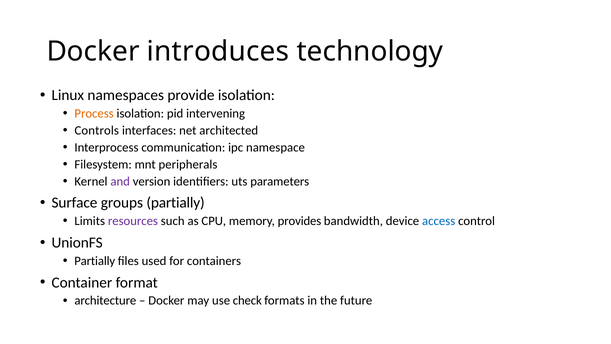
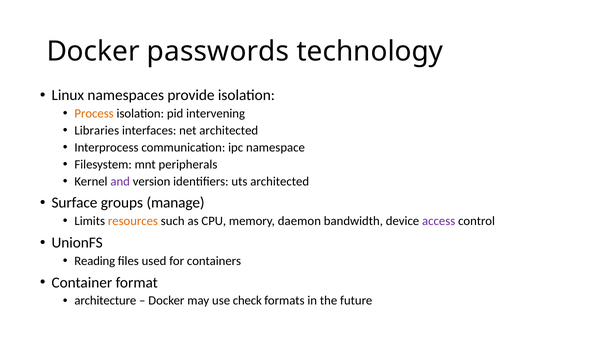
introduces: introduces -> passwords (218, 51)
Controls: Controls -> Libraries (97, 130)
uts parameters: parameters -> architected (280, 181)
groups partially: partially -> manage (176, 203)
resources colour: purple -> orange (133, 221)
provides: provides -> daemon (299, 221)
access colour: blue -> purple (439, 221)
Partially: Partially -> Reading (95, 261)
